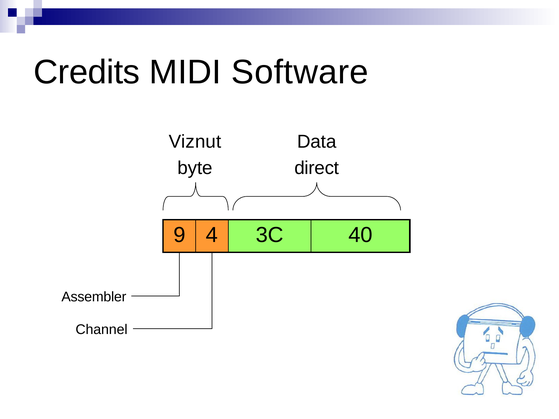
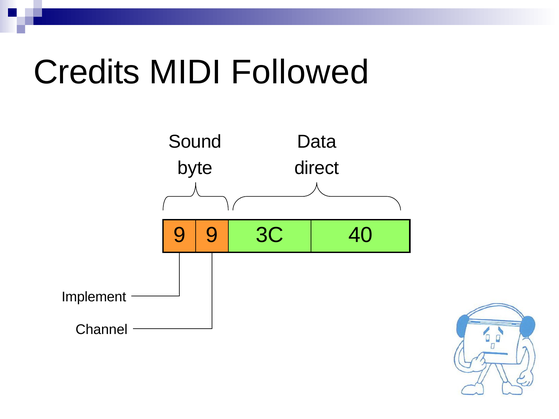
Software: Software -> Followed (300, 72)
Viznut: Viznut -> Sound (195, 142)
9 4: 4 -> 9 (212, 235)
Assembler: Assembler -> Implement (94, 297)
